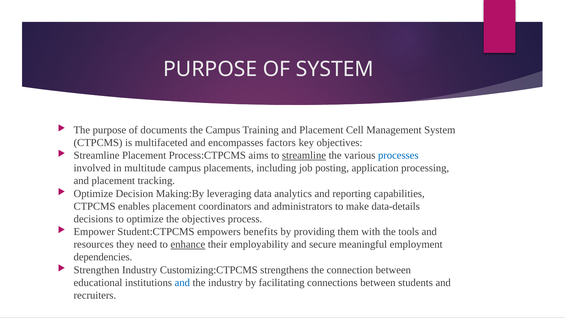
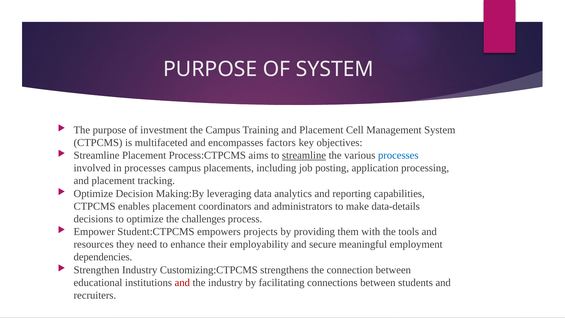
documents: documents -> investment (164, 130)
in multitude: multitude -> processes (145, 168)
the objectives: objectives -> challenges (204, 219)
benefits: benefits -> projects (261, 232)
enhance underline: present -> none (188, 244)
and colour: blue -> red (182, 282)
